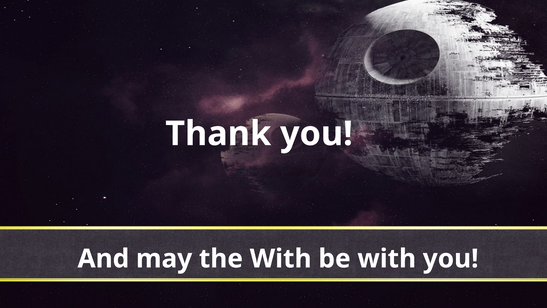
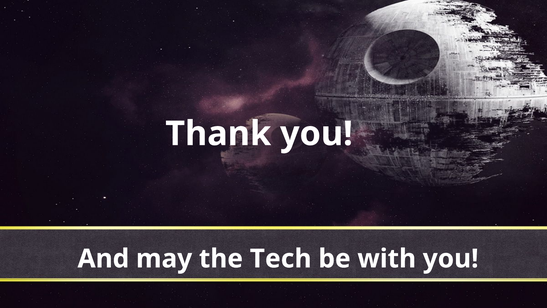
the With: With -> Tech (281, 258)
